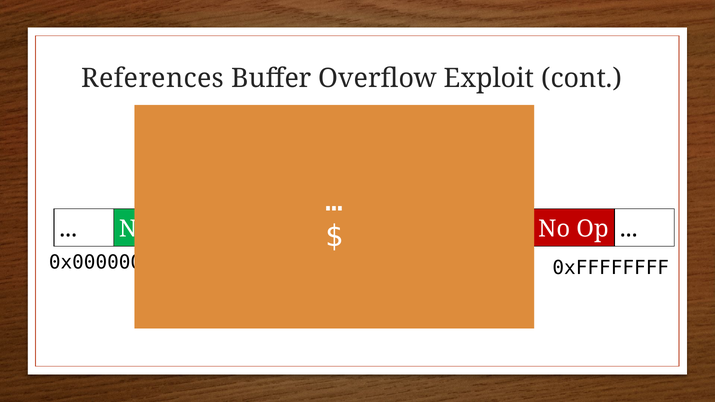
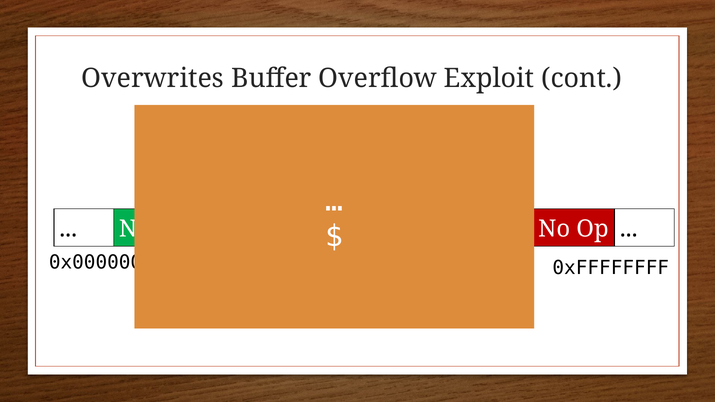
References: References -> Overwrites (153, 78)
